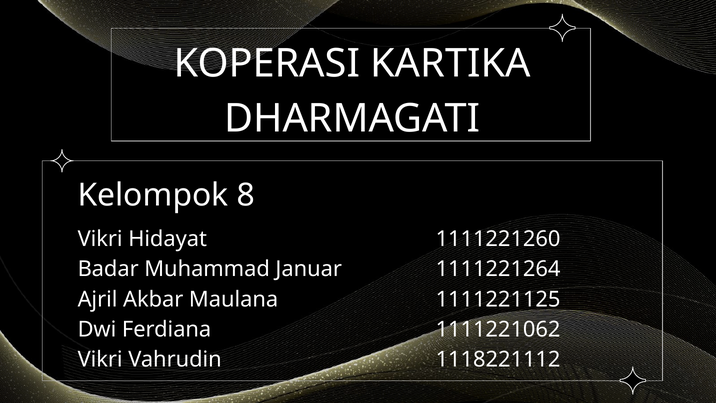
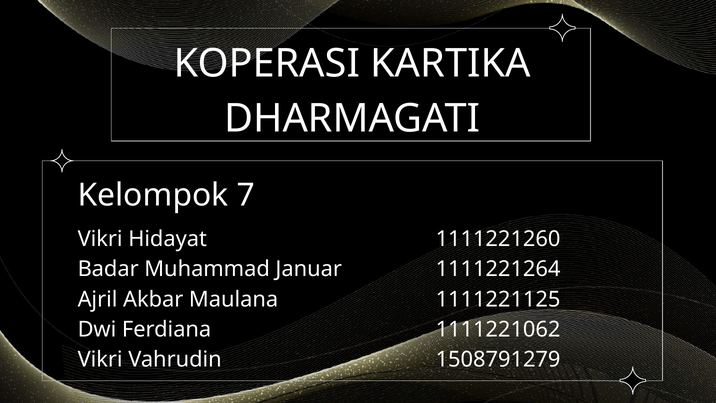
8: 8 -> 7 (246, 195)
1118221112: 1118221112 -> 1508791279 (498, 359)
